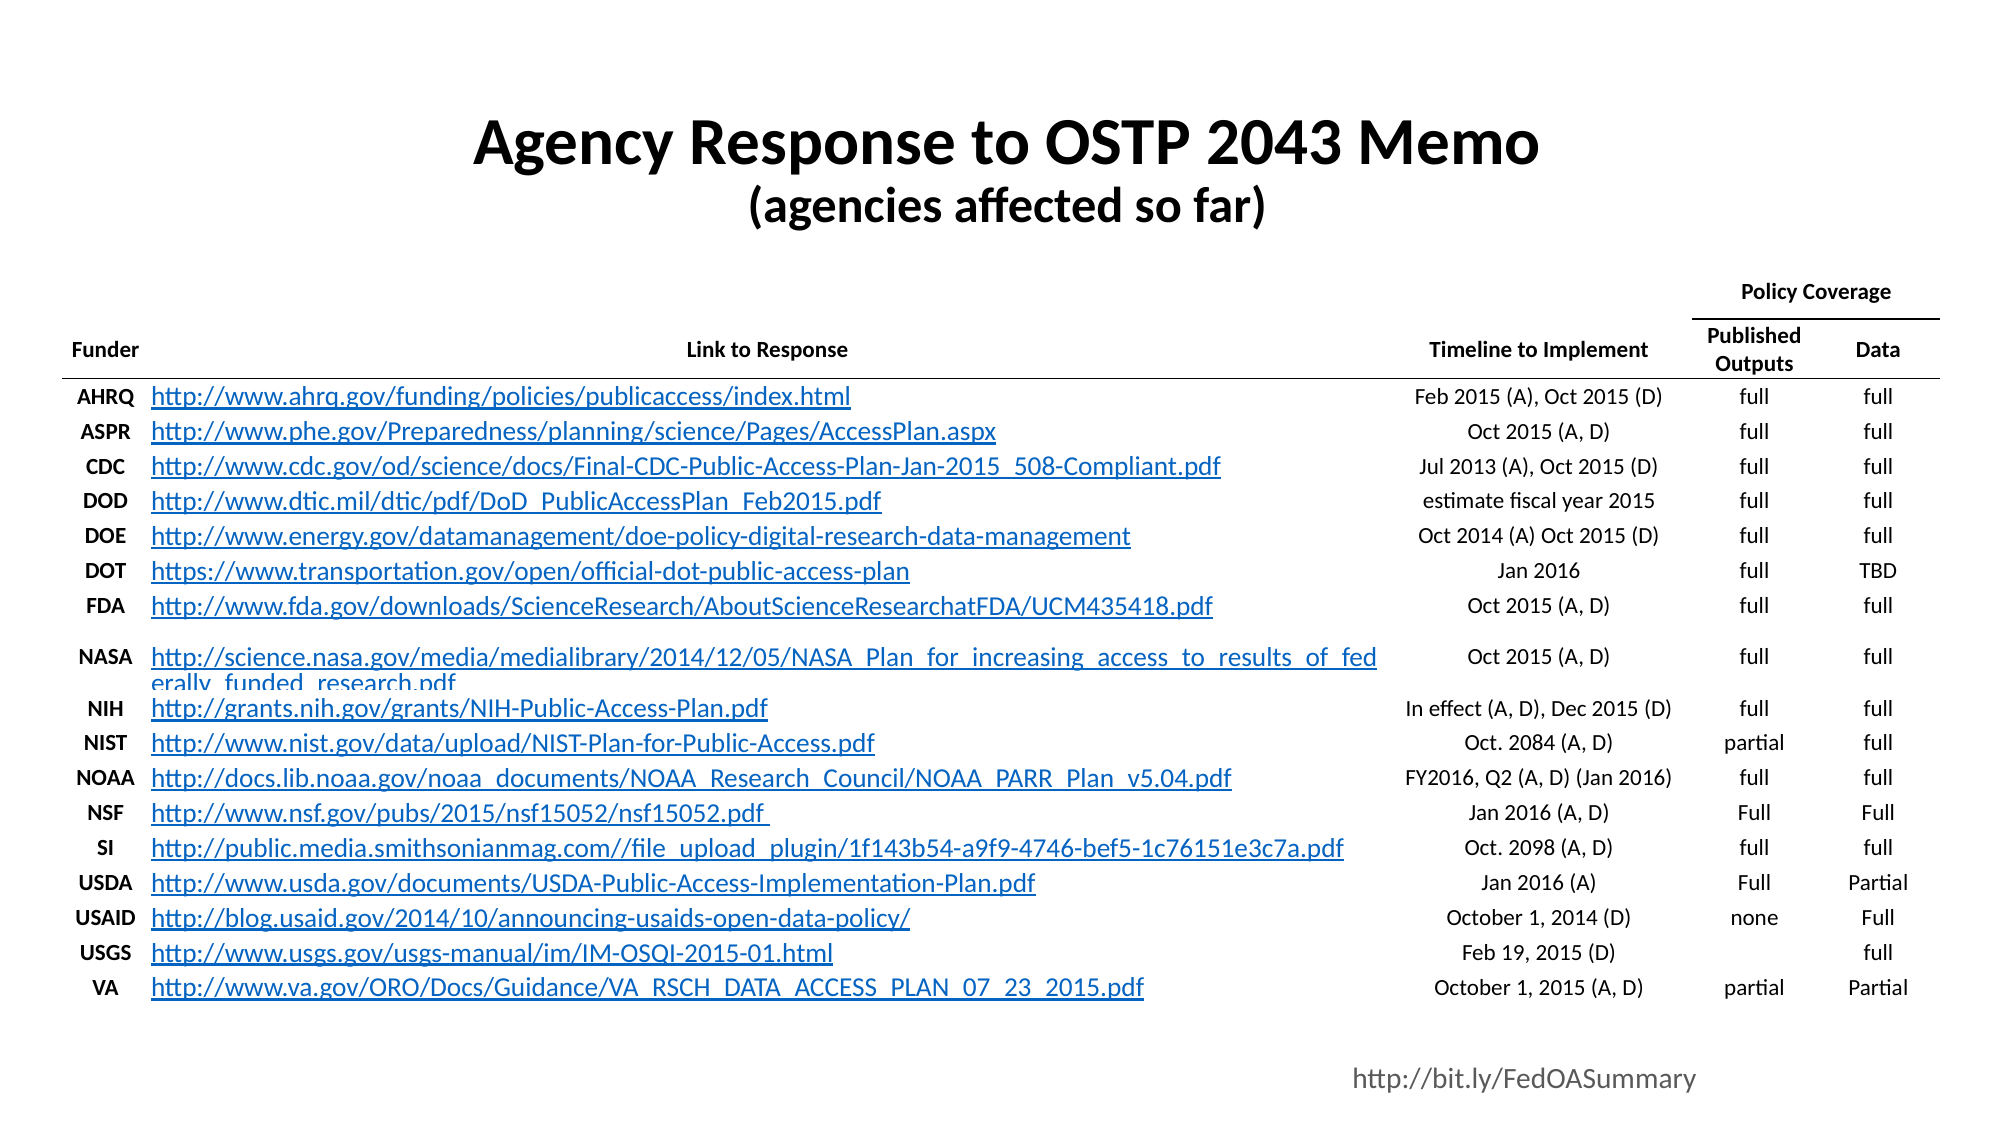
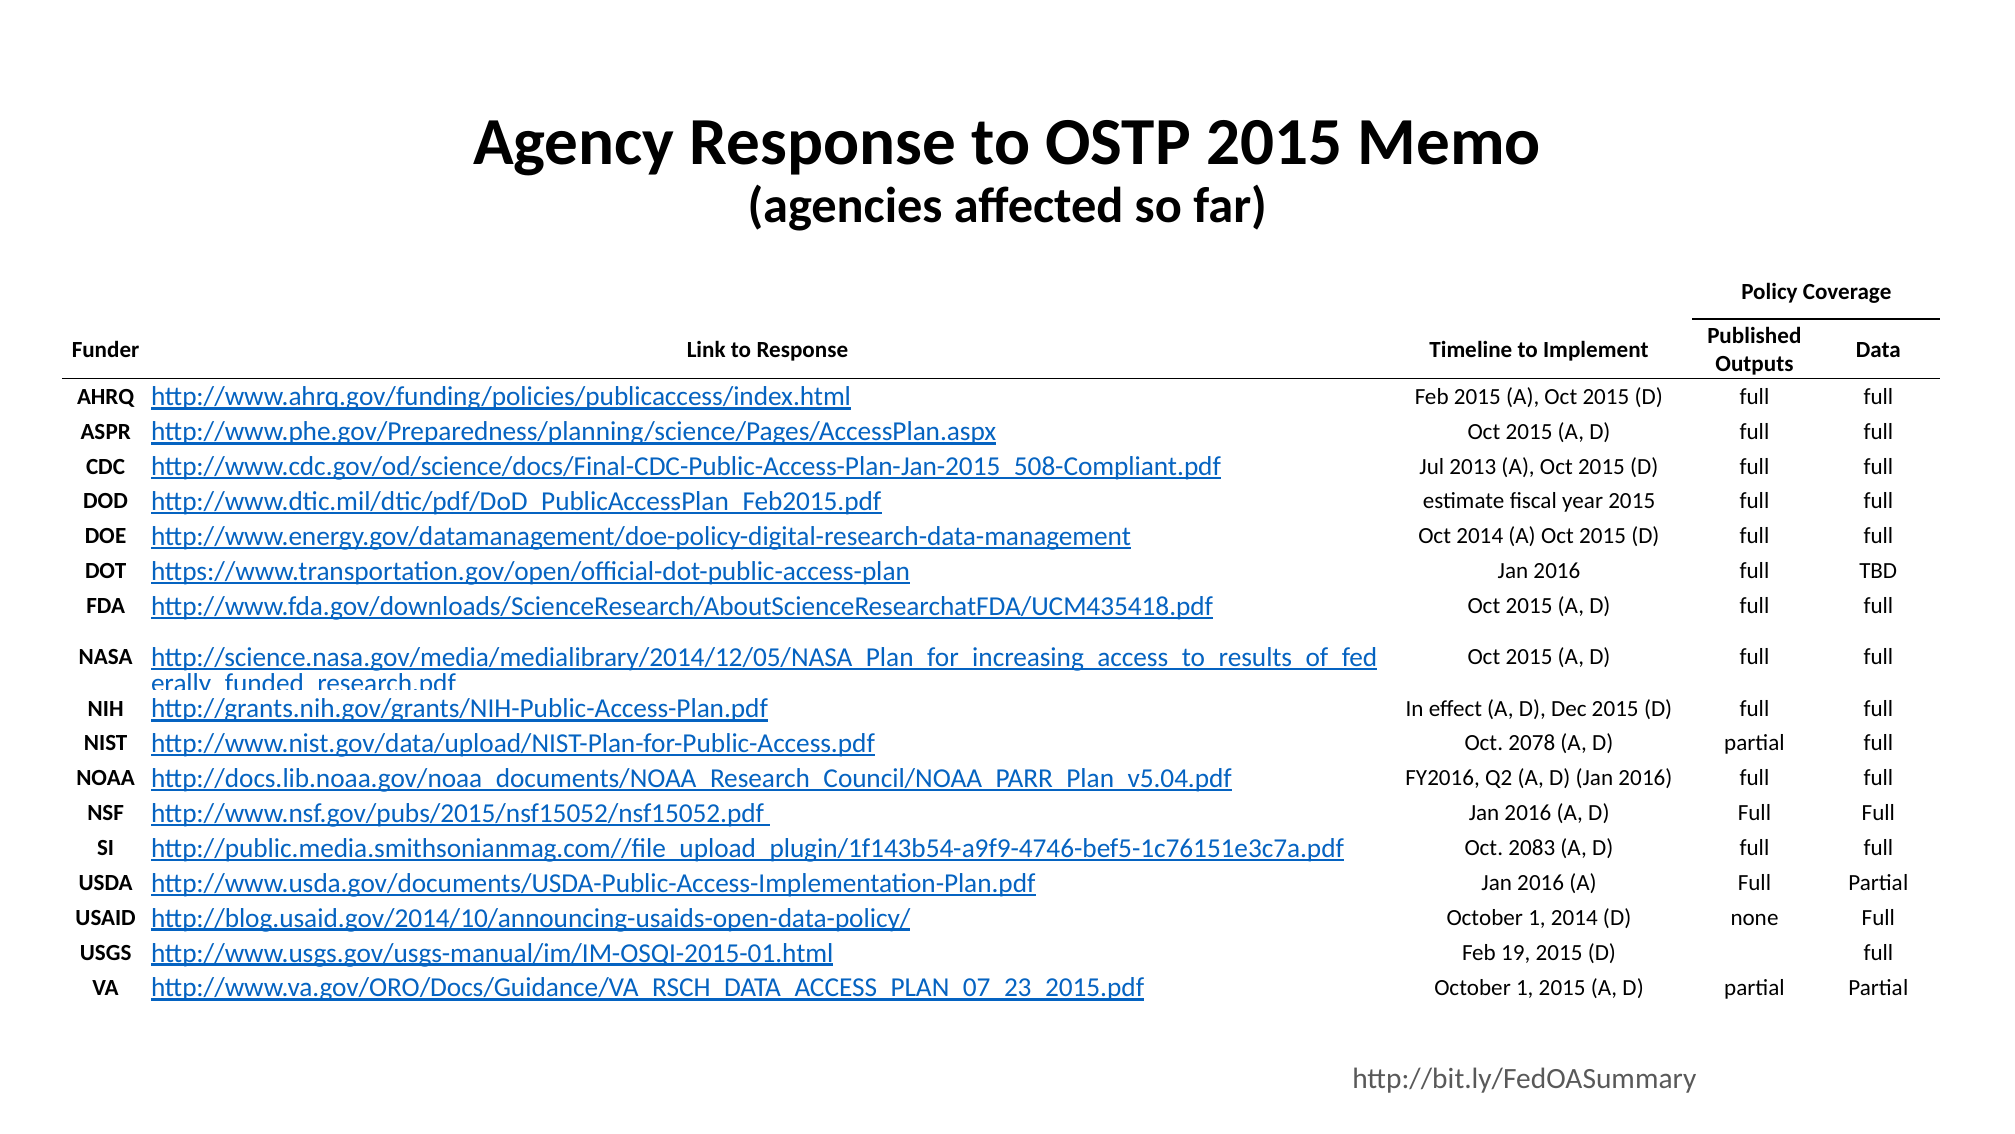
OSTP 2043: 2043 -> 2015 (1274, 142)
2084: 2084 -> 2078 (1532, 743)
2098: 2098 -> 2083 (1532, 848)
